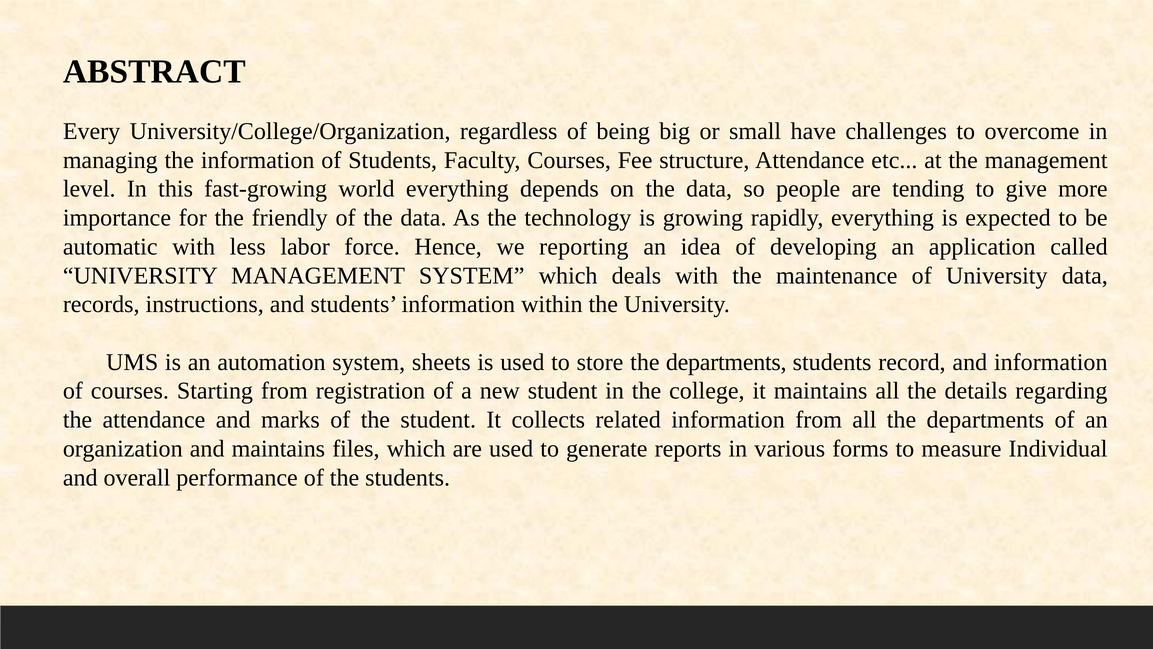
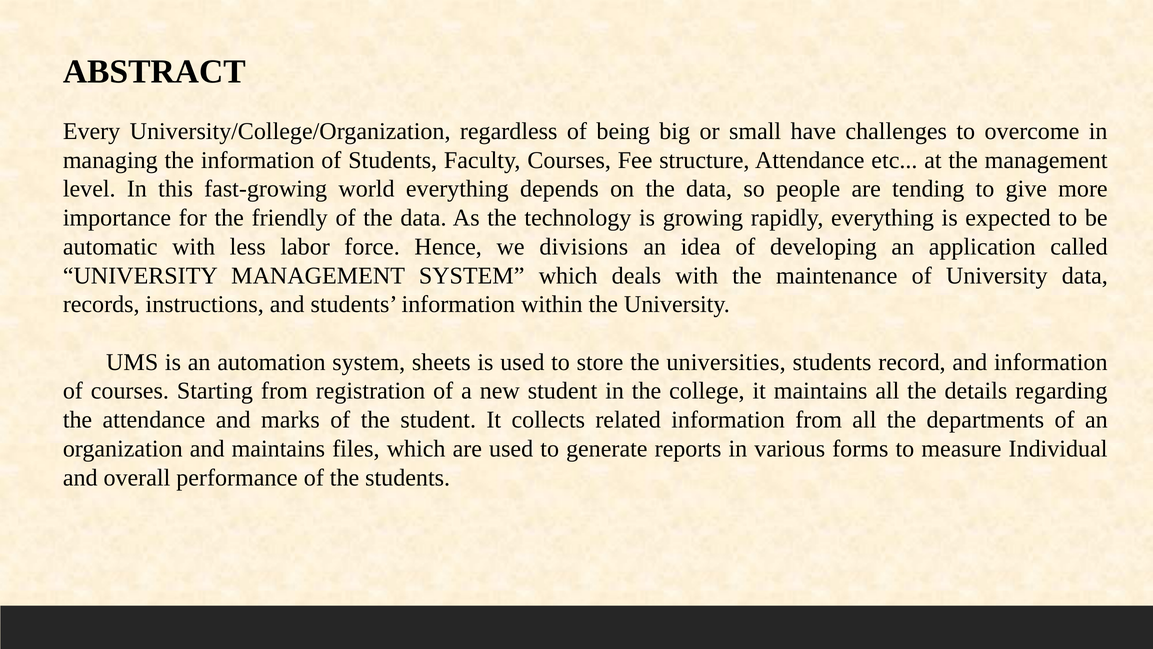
reporting: reporting -> divisions (584, 247)
store the departments: departments -> universities (726, 362)
